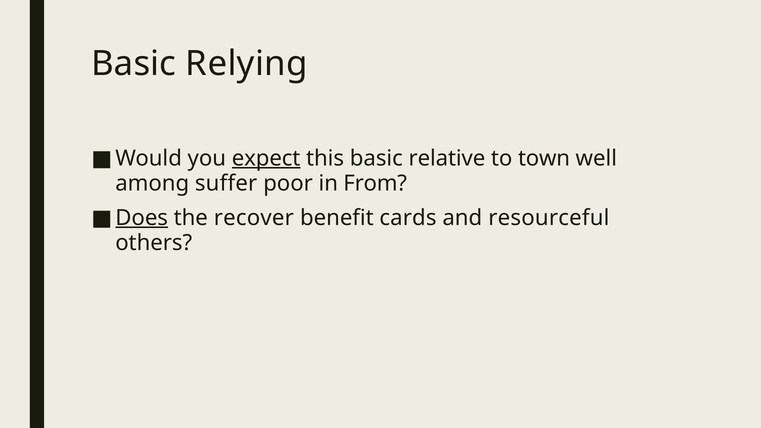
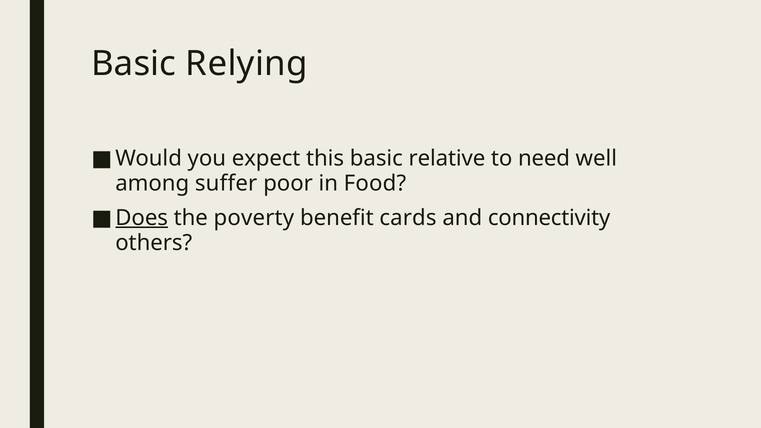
expect underline: present -> none (266, 158)
town: town -> need (544, 158)
From: From -> Food (375, 183)
recover: recover -> poverty (254, 218)
resourceful: resourceful -> connectivity (549, 218)
